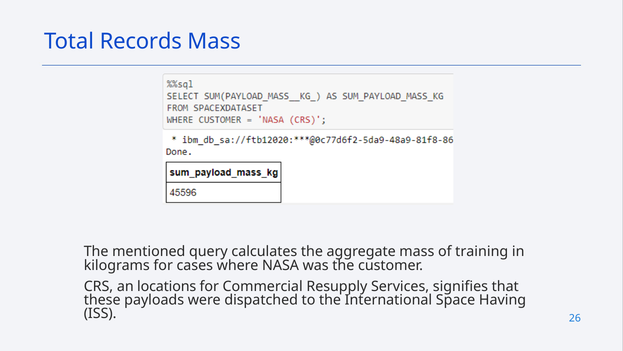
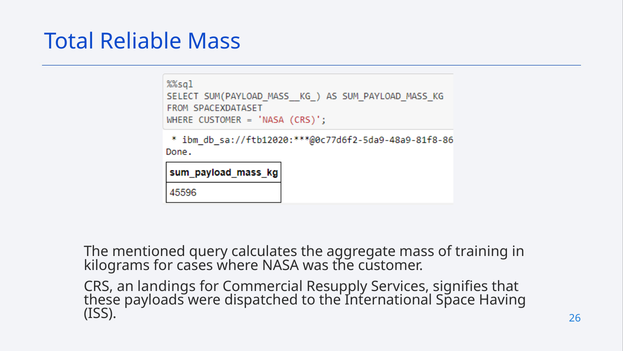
Records: Records -> Reliable (141, 42)
locations: locations -> landings (167, 286)
